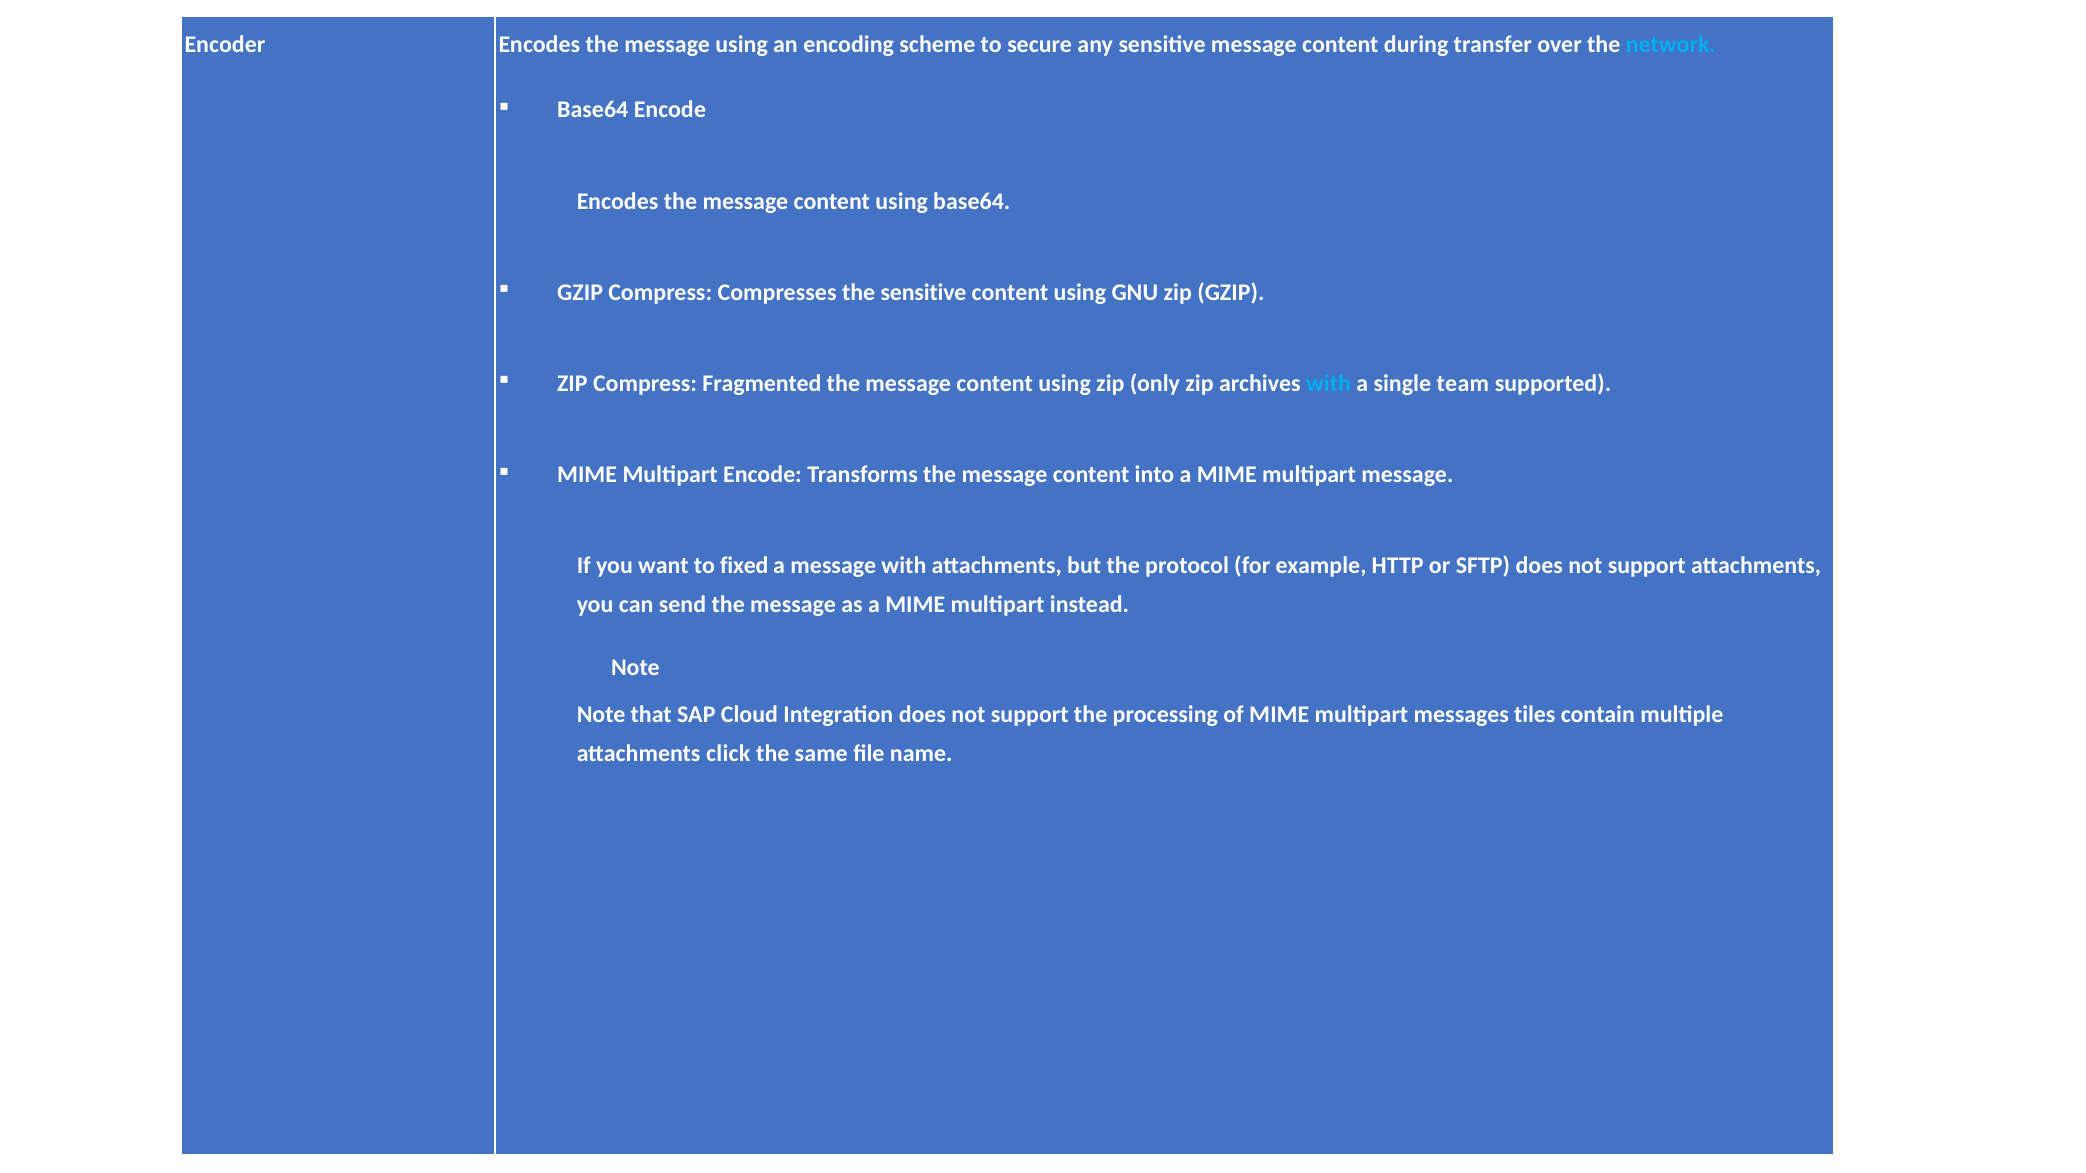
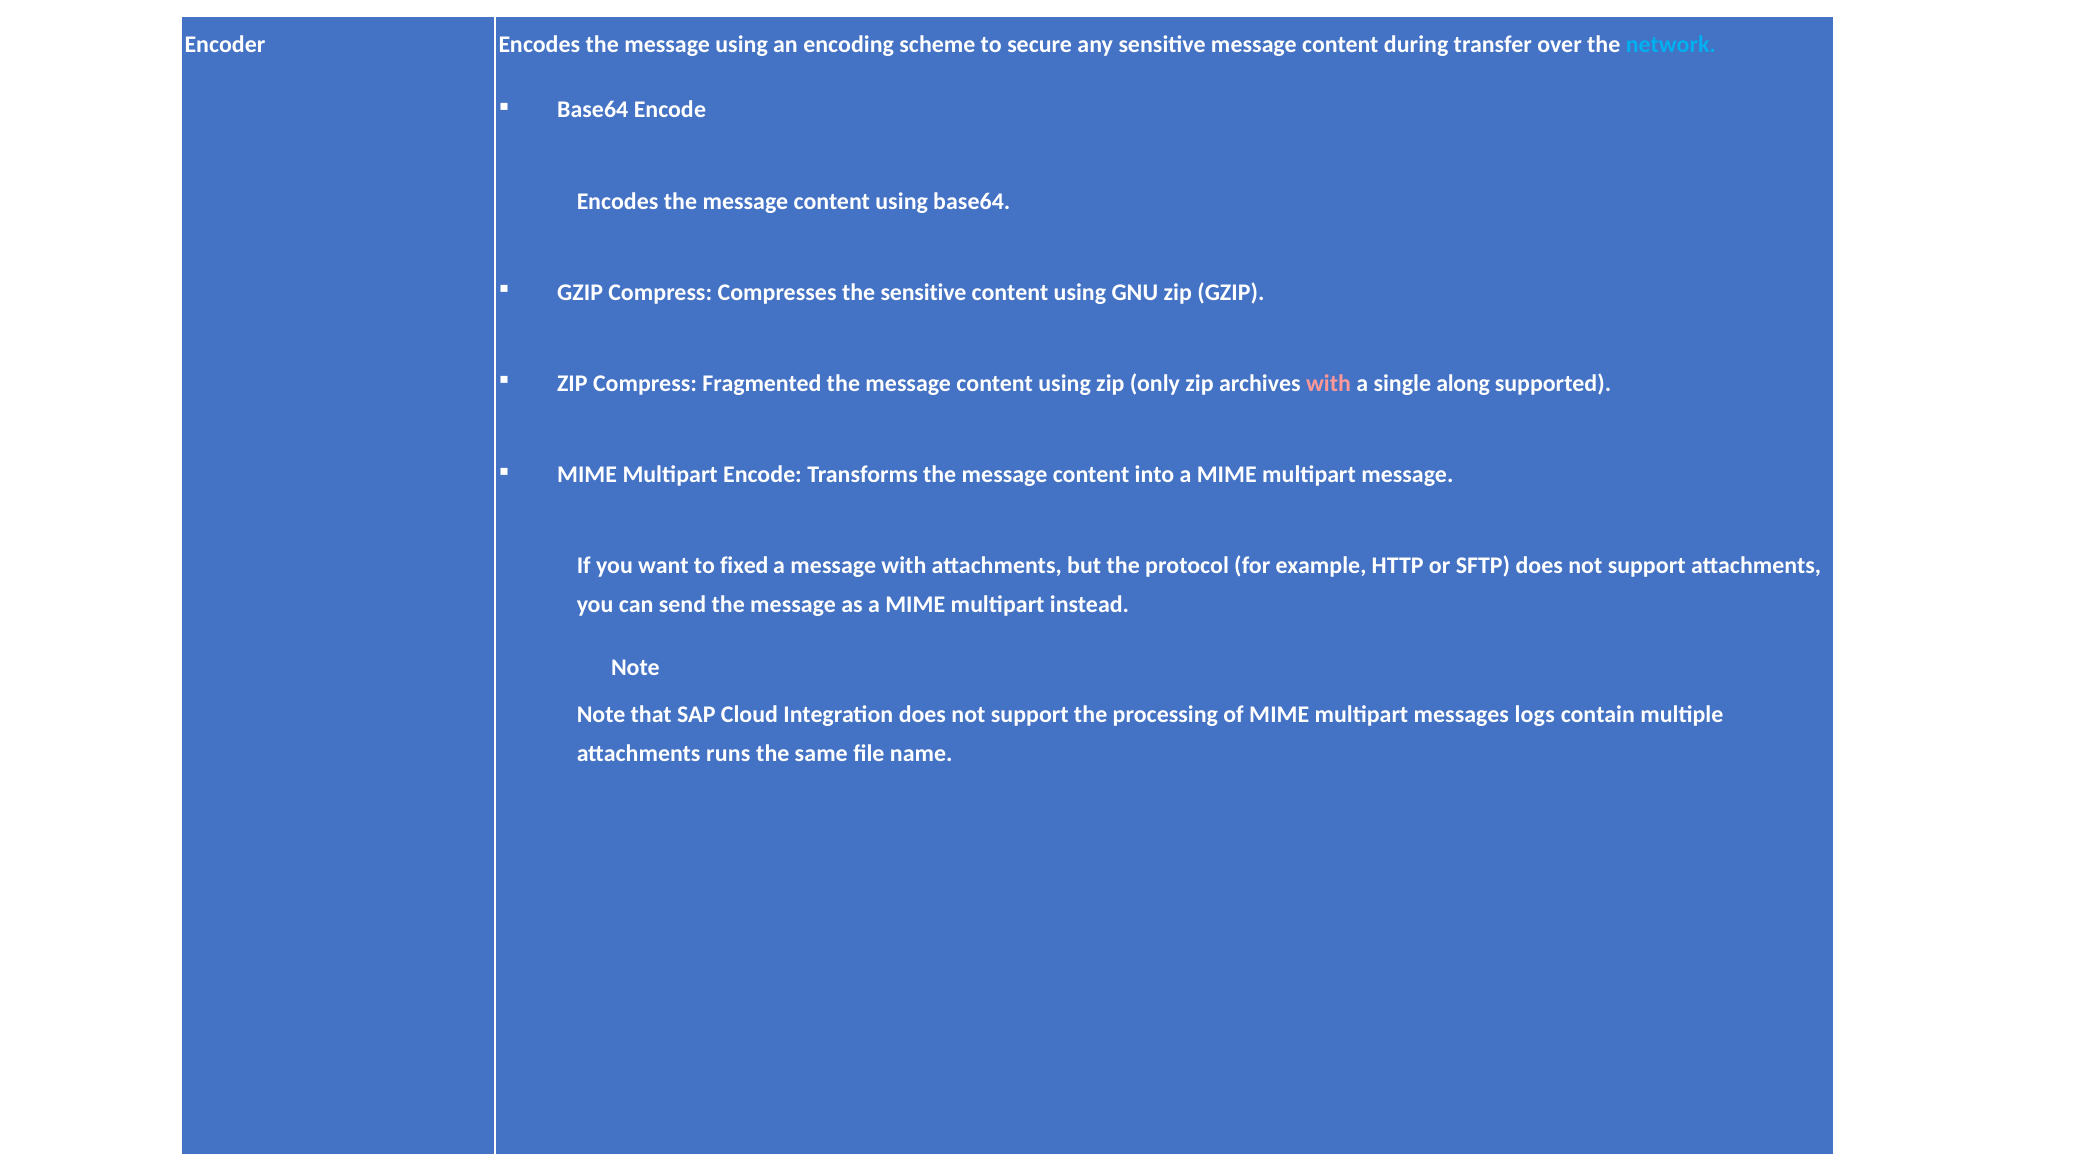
with colour: light blue -> pink (1329, 384)
team: team -> along (1463, 384)
tiles: tiles -> logs (1535, 715)
click: click -> runs (728, 754)
